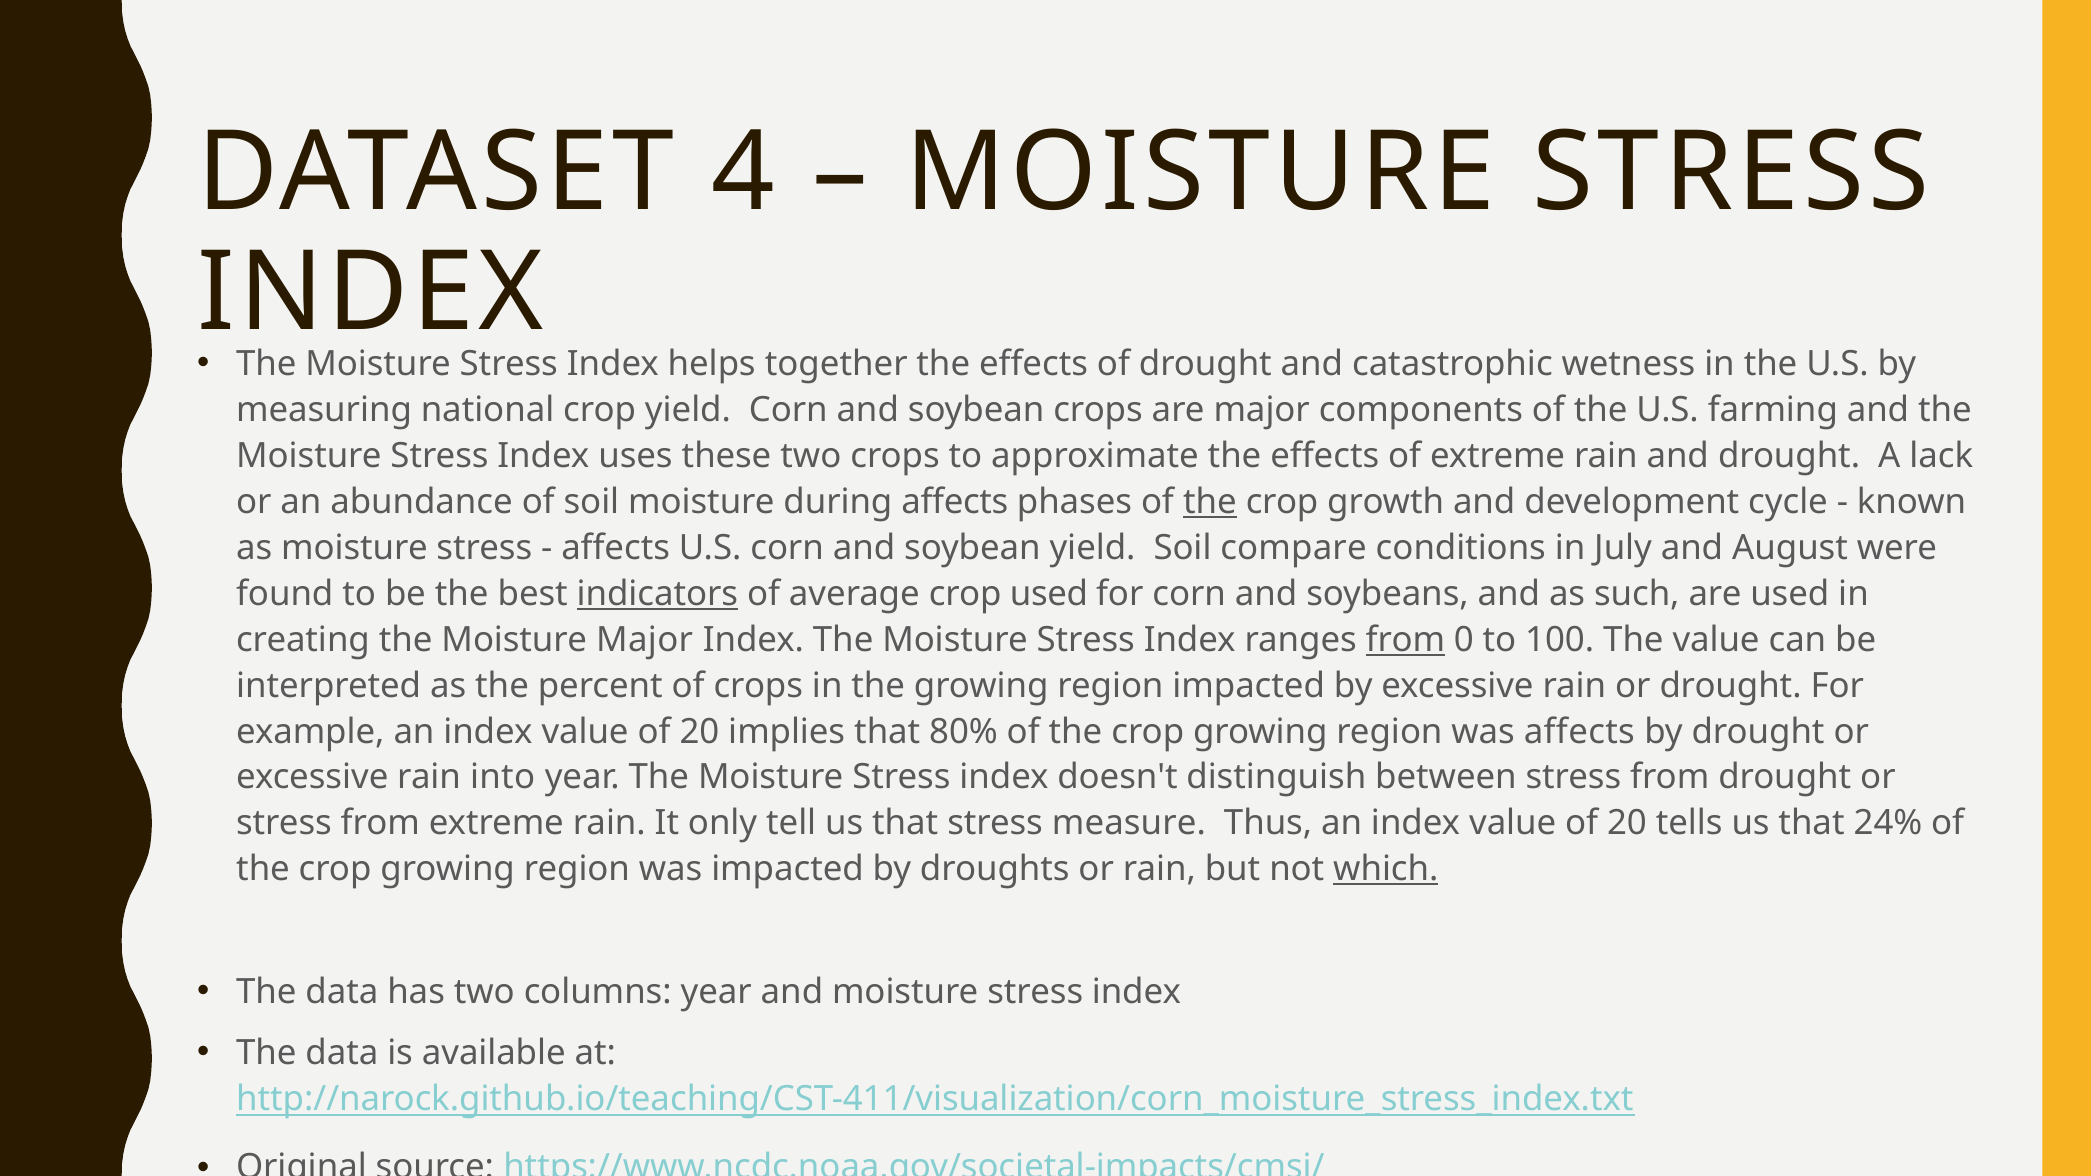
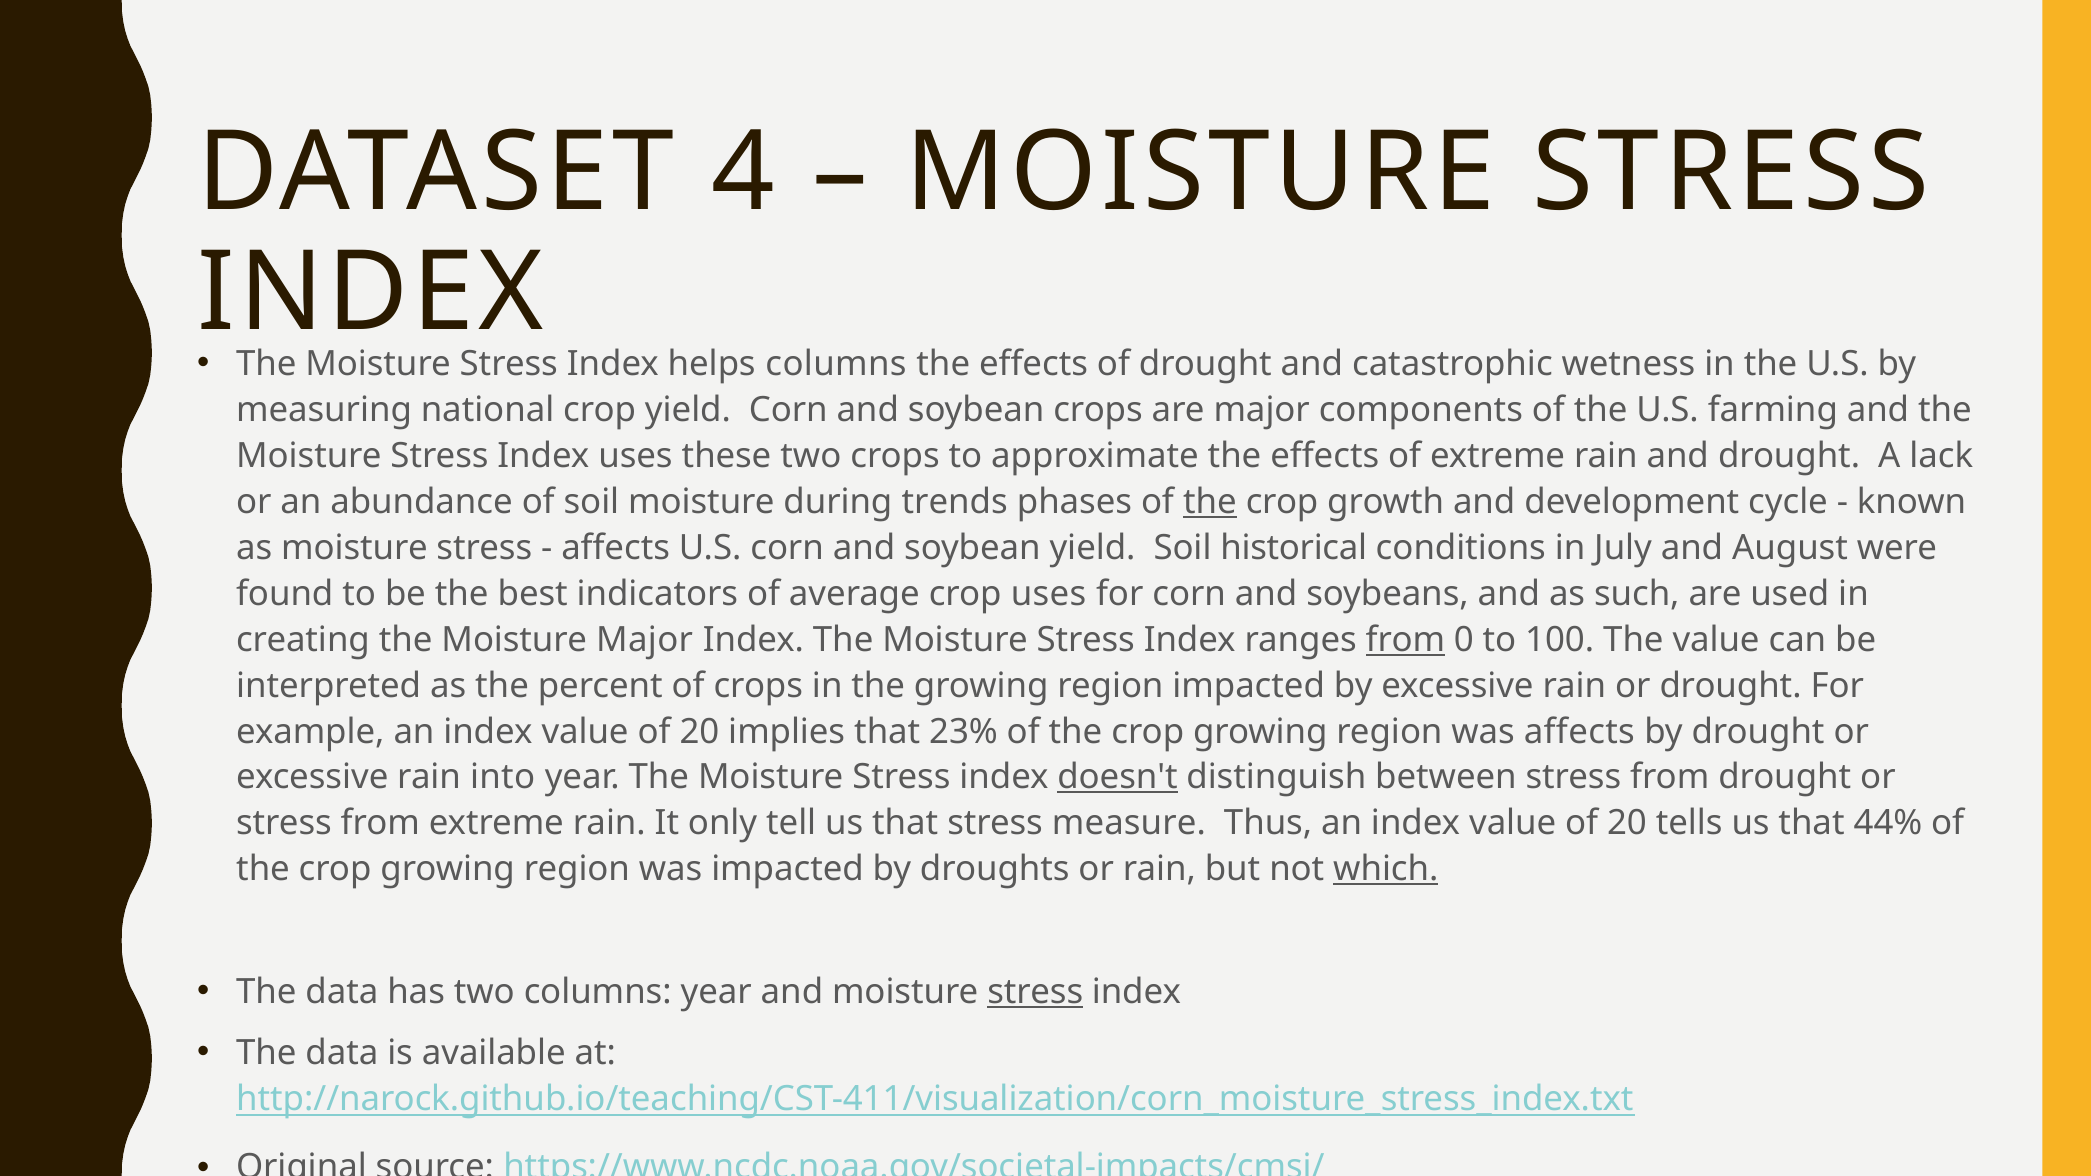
helps together: together -> columns (836, 364)
during affects: affects -> trends (955, 502)
compare: compare -> historical (1294, 548)
indicators underline: present -> none (657, 594)
crop used: used -> uses (1049, 594)
80%: 80% -> 23% (963, 732)
doesn't underline: none -> present (1118, 778)
24%: 24% -> 44% (1888, 824)
stress underline: none -> present (1035, 992)
